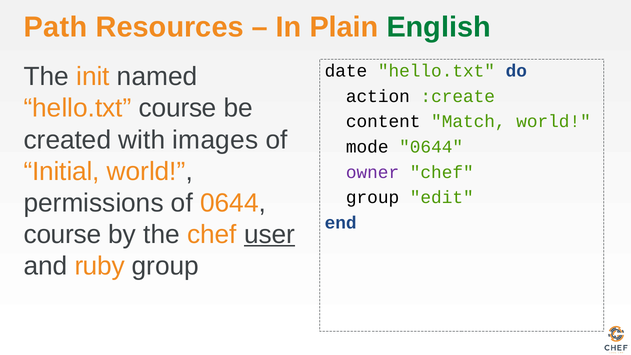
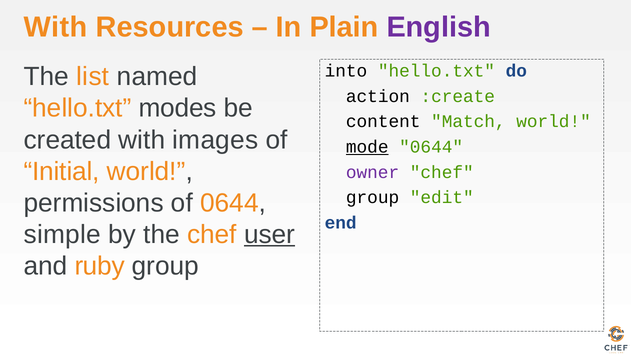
Path: Path -> With (56, 27)
English colour: green -> purple (439, 27)
date: date -> into (346, 71)
init: init -> list (93, 77)
hello.txt course: course -> modes (178, 108)
mode underline: none -> present (367, 147)
course: course -> simple (62, 234)
